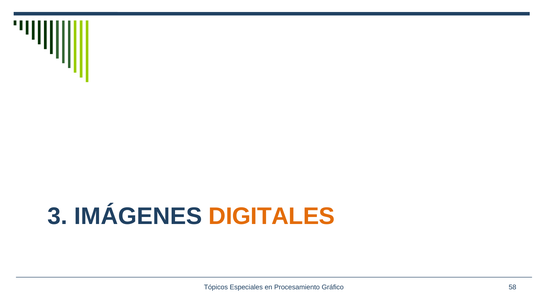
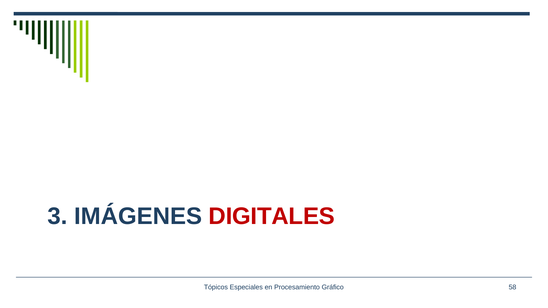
DIGITALES colour: orange -> red (272, 216)
